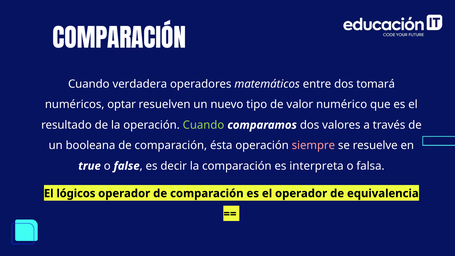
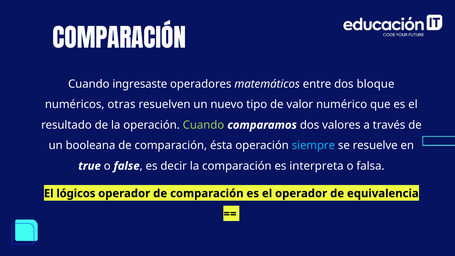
verdadera: verdadera -> ingresaste (140, 84)
tomará: tomará -> bloque (376, 84)
optar: optar -> otras (121, 105)
siempre colour: pink -> light blue (313, 146)
